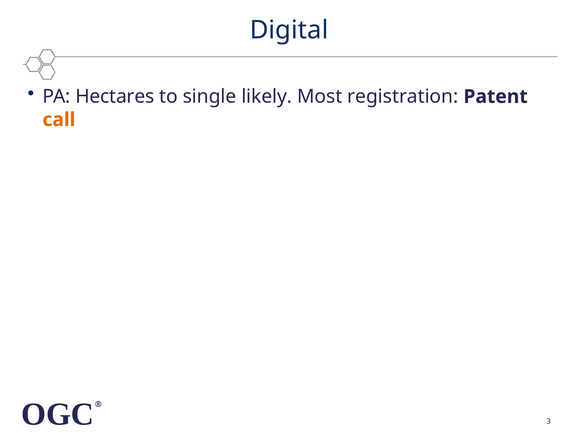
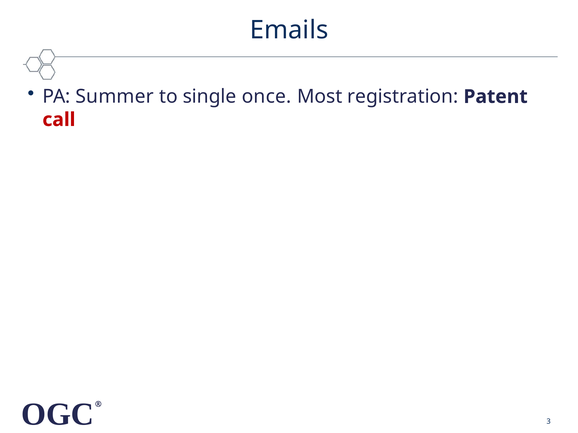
Digital: Digital -> Emails (289, 30)
Hectares: Hectares -> Summer (115, 97)
likely: likely -> once (267, 97)
call colour: orange -> red (59, 120)
